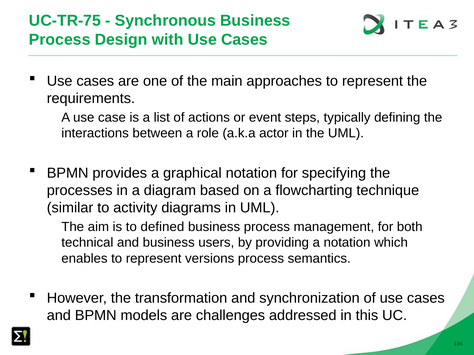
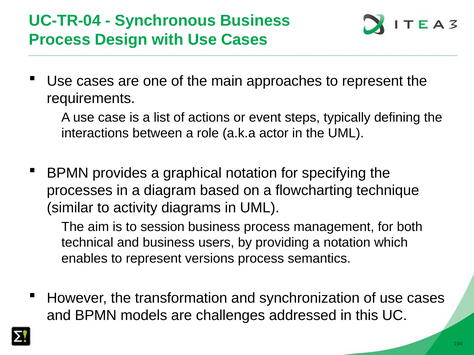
UC-TR-75: UC-TR-75 -> UC-TR-04 (65, 21)
defined: defined -> session (163, 227)
